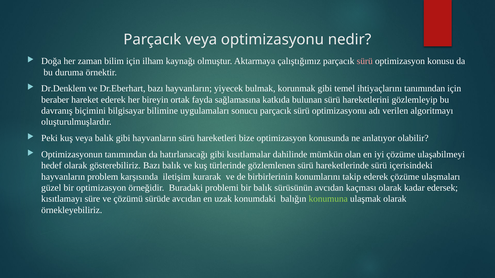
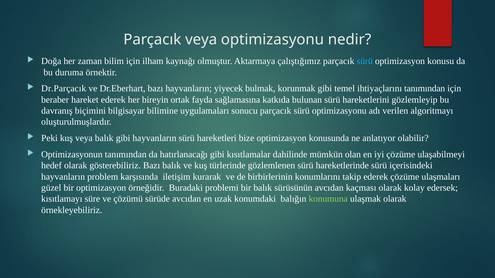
sürü colour: pink -> light blue (365, 61)
Dr.Denklem: Dr.Denklem -> Dr.Parçacık (64, 89)
kadar: kadar -> kolay (414, 188)
